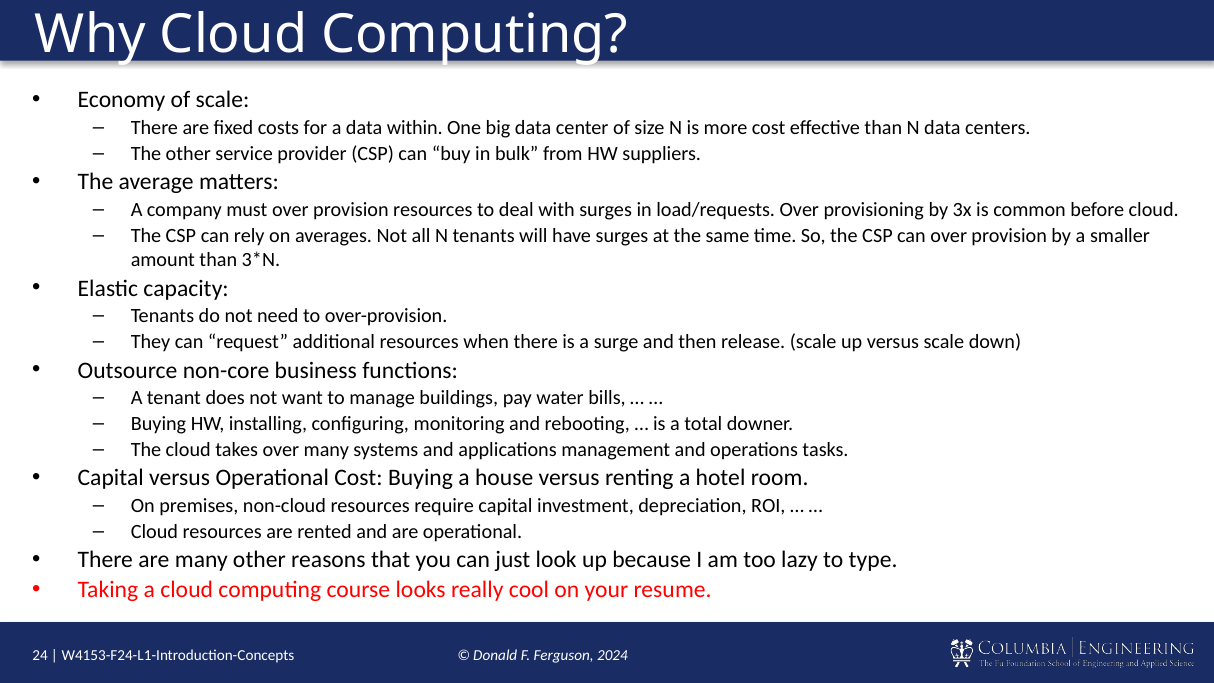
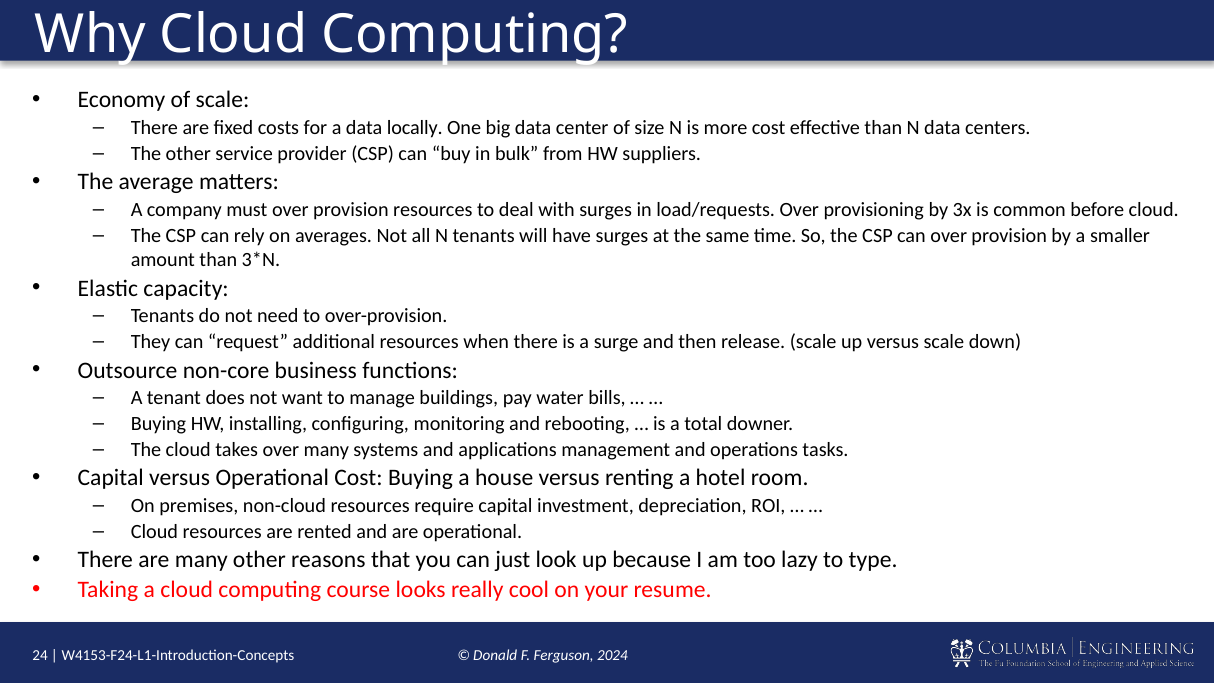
within: within -> locally (415, 128)
